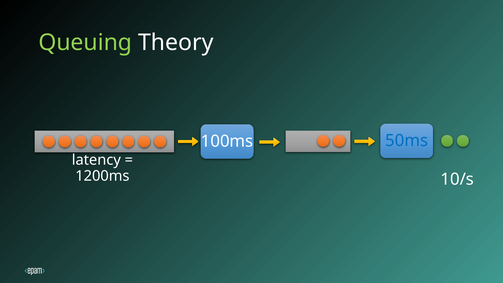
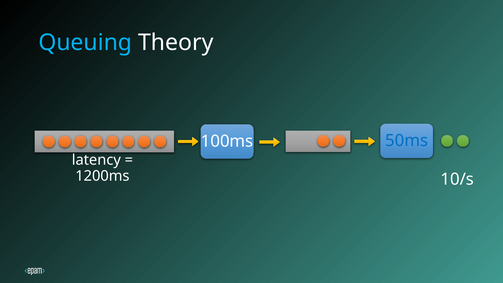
Queuing colour: light green -> light blue (85, 43)
